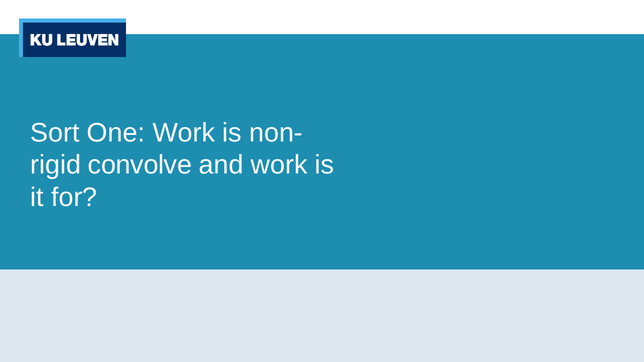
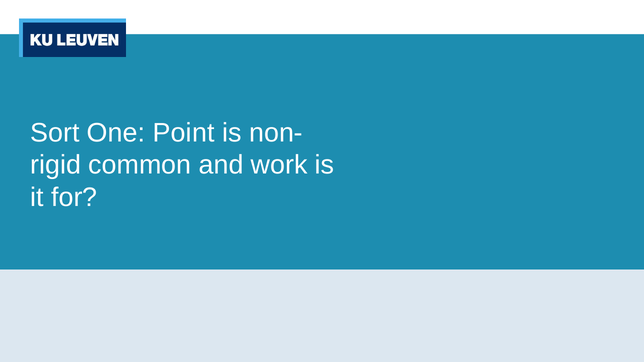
One Work: Work -> Point (184, 133)
convolve: convolve -> common (140, 165)
